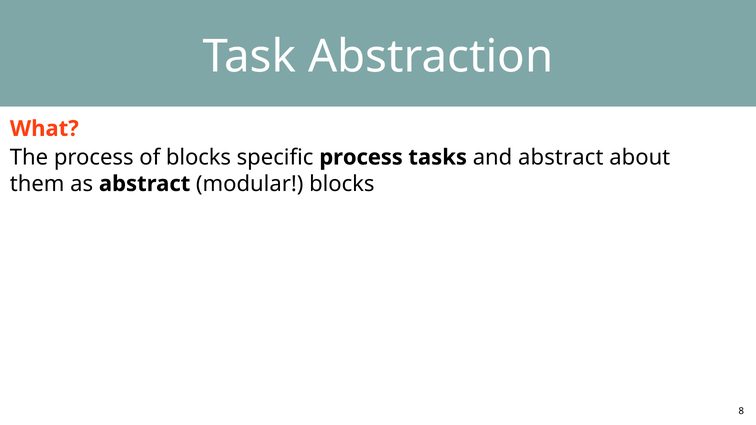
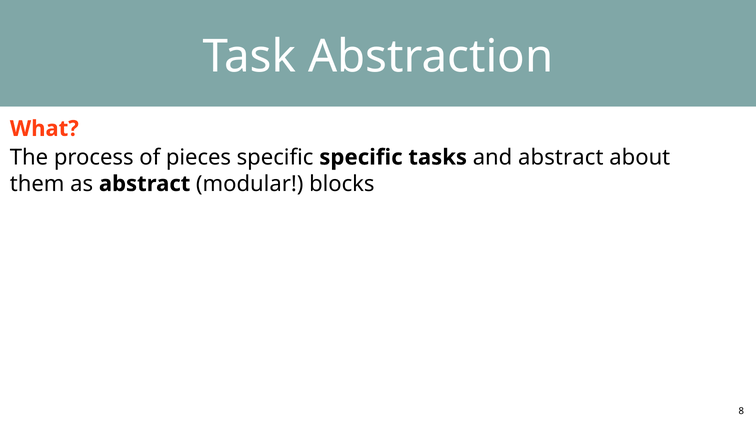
of blocks: blocks -> pieces (198, 157)
specific process: process -> specific (361, 157)
